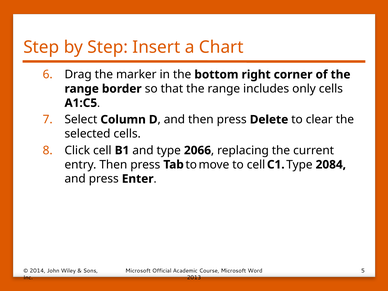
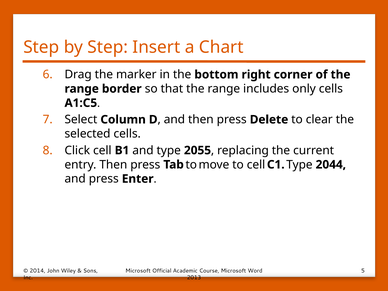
2066: 2066 -> 2055 (197, 150)
2084: 2084 -> 2044 (331, 165)
